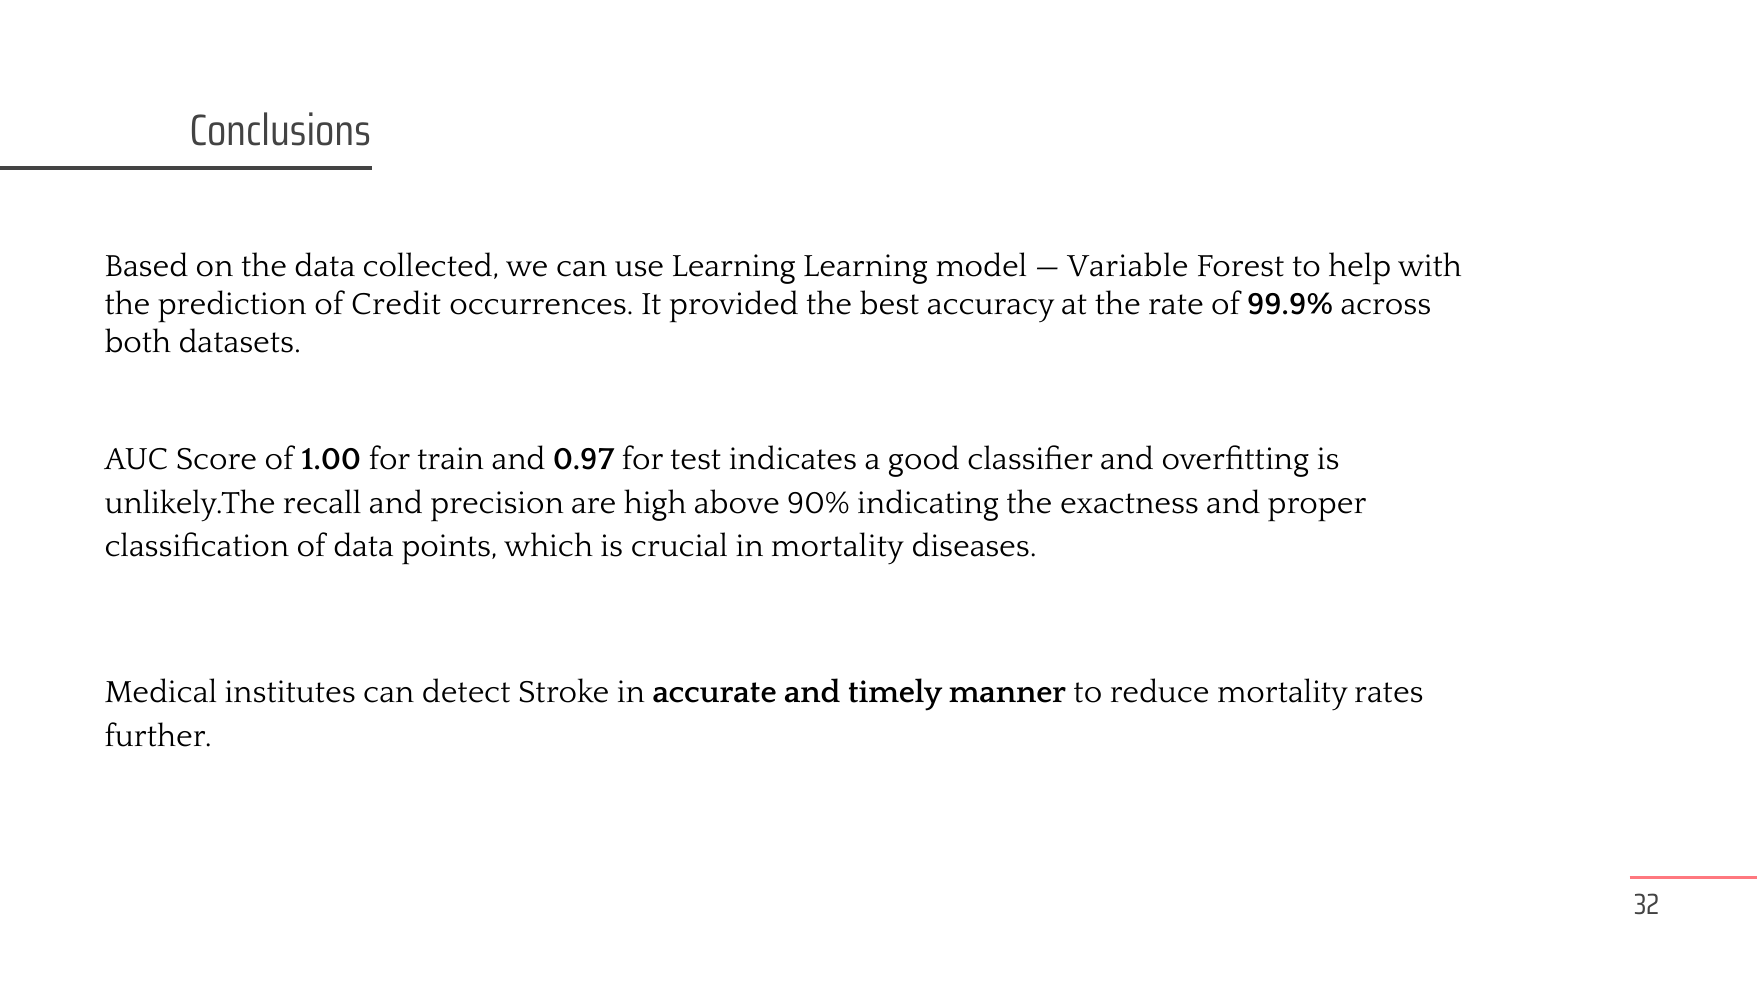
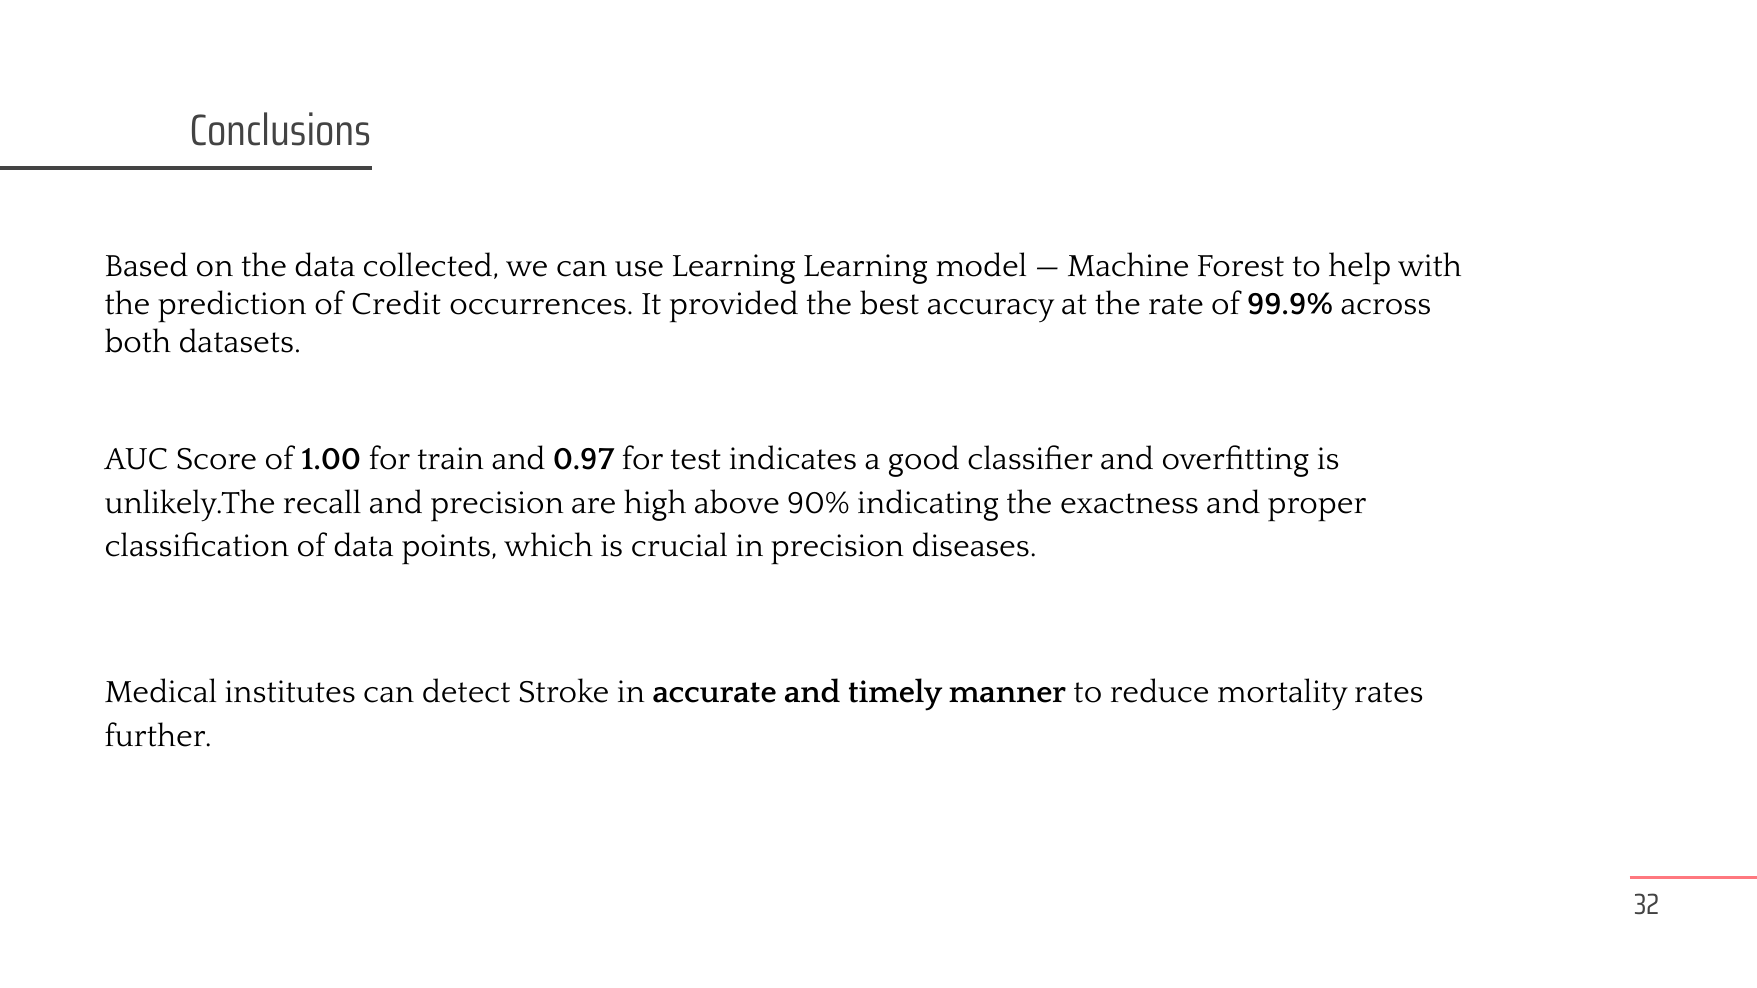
Variable: Variable -> Machine (1128, 266)
in mortality: mortality -> precision (837, 547)
